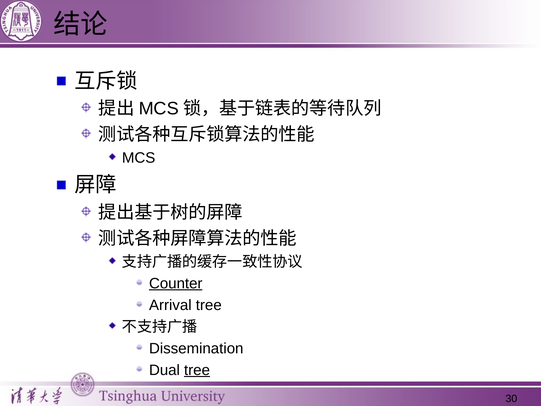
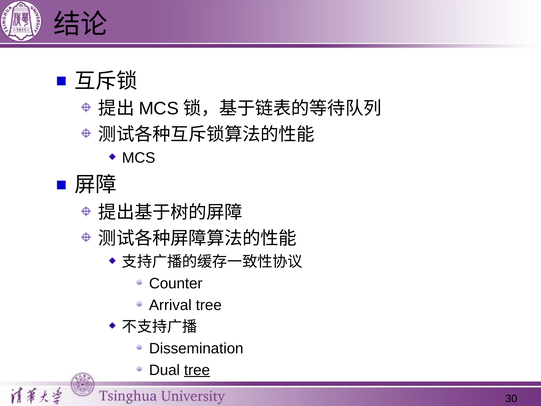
Counter underline: present -> none (176, 283)
